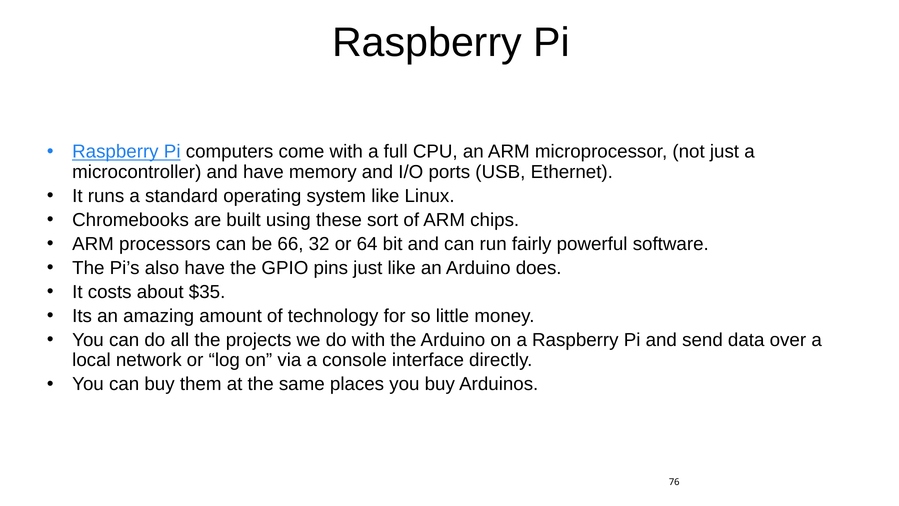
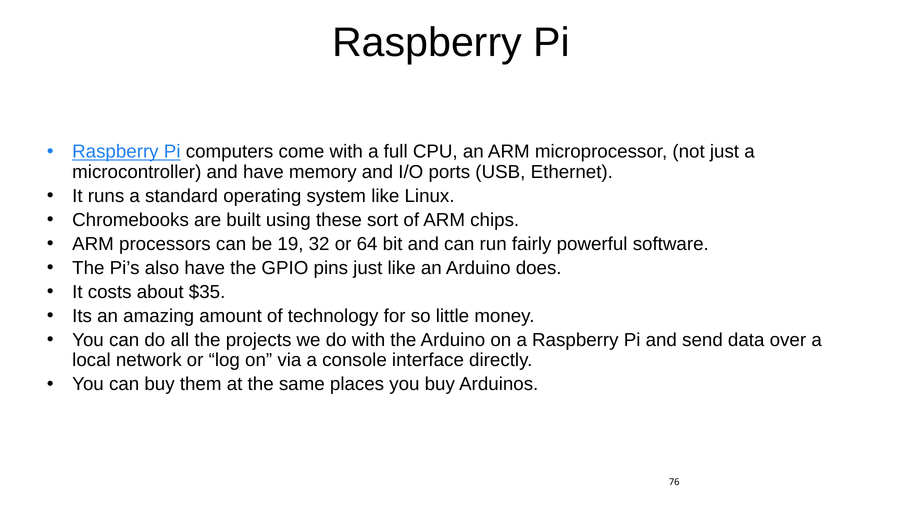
66: 66 -> 19 (290, 244)
